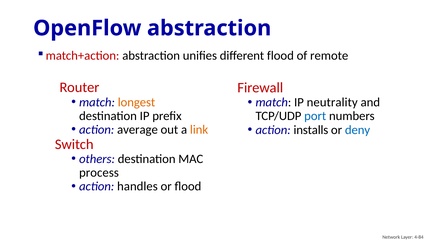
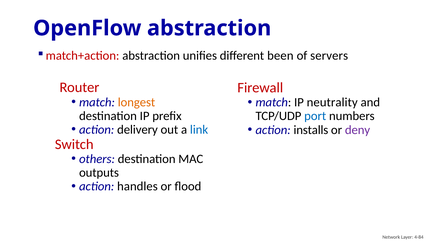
different flood: flood -> been (280, 56)
remote: remote -> servers (329, 56)
average: average -> delivery (137, 129)
link colour: orange -> blue (199, 129)
deny colour: blue -> purple (358, 130)
process: process -> outputs (99, 172)
